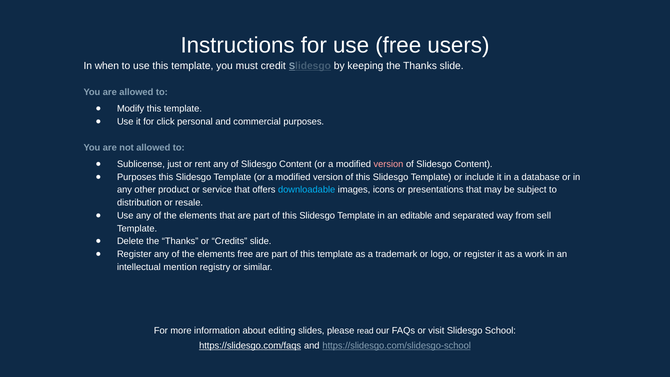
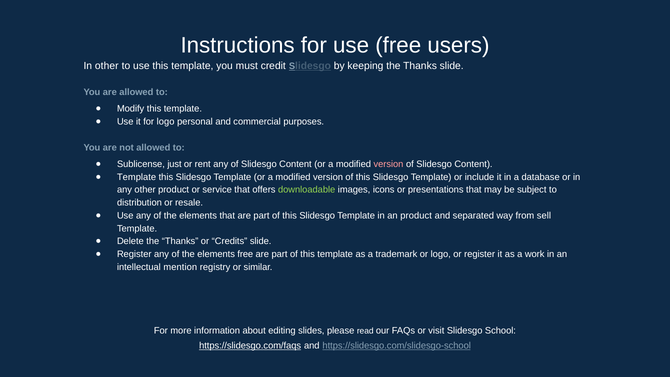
In when: when -> other (107, 66)
for click: click -> logo (166, 122)
Purposes: Purposes -> Template (137, 177)
downloadable colour: light blue -> light green (307, 190)
an editable: editable -> product (416, 216)
